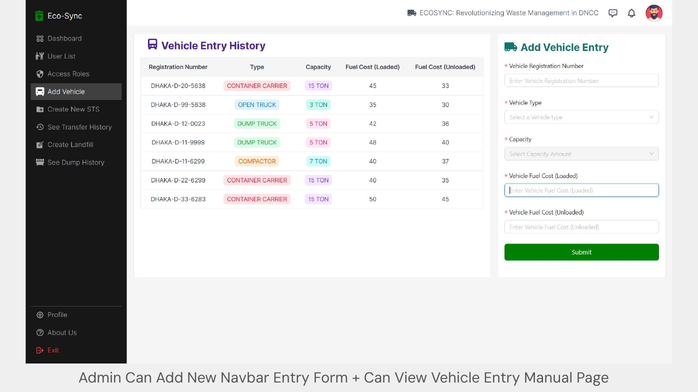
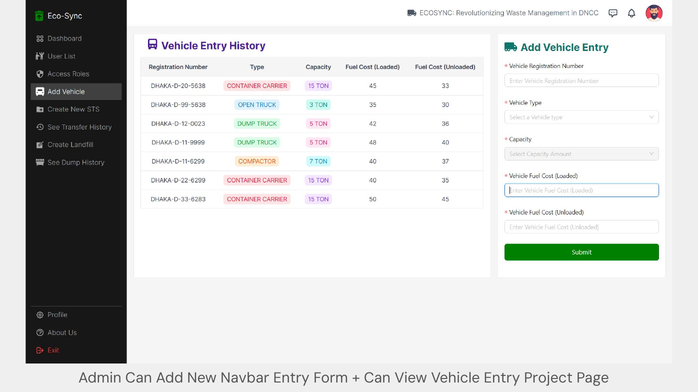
Manual: Manual -> Project (548, 379)
